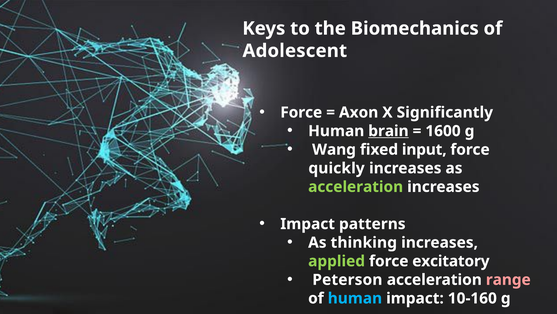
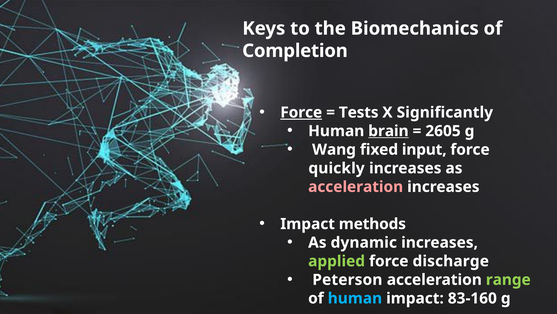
Adolescent: Adolescent -> Completion (295, 51)
Force underline: none -> present (301, 112)
Axon: Axon -> Tests (359, 112)
1600: 1600 -> 2605 (443, 131)
acceleration colour: light green -> pink (356, 186)
patterns: patterns -> methods (372, 224)
thinking: thinking -> dynamic (364, 242)
excitatory: excitatory -> discharge (451, 261)
range colour: pink -> light green (508, 279)
10-160: 10-160 -> 83-160 (472, 298)
